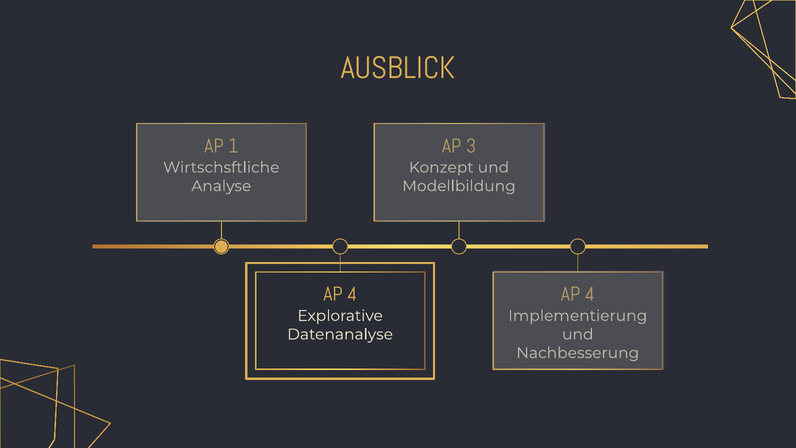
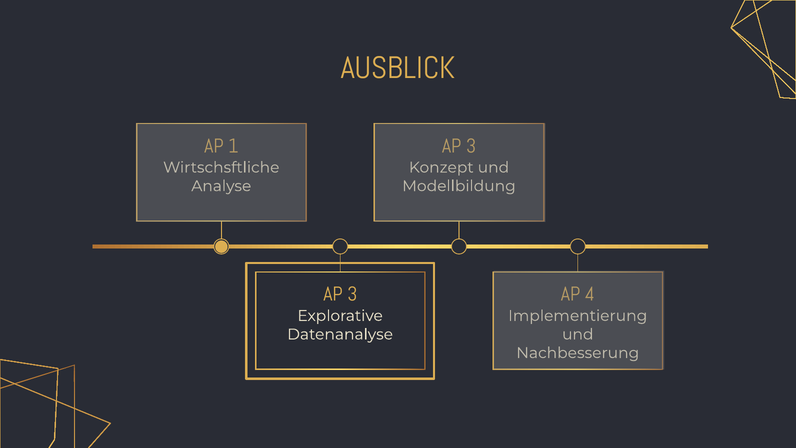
4: 4 -> 3 (352, 294)
